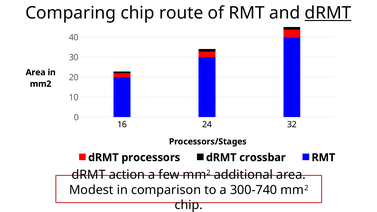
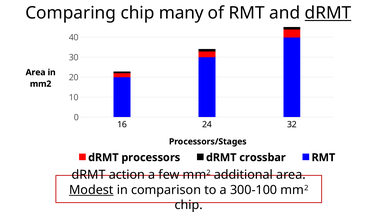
route: route -> many (181, 13)
Modest underline: none -> present (91, 190)
300-740: 300-740 -> 300-100 (254, 190)
